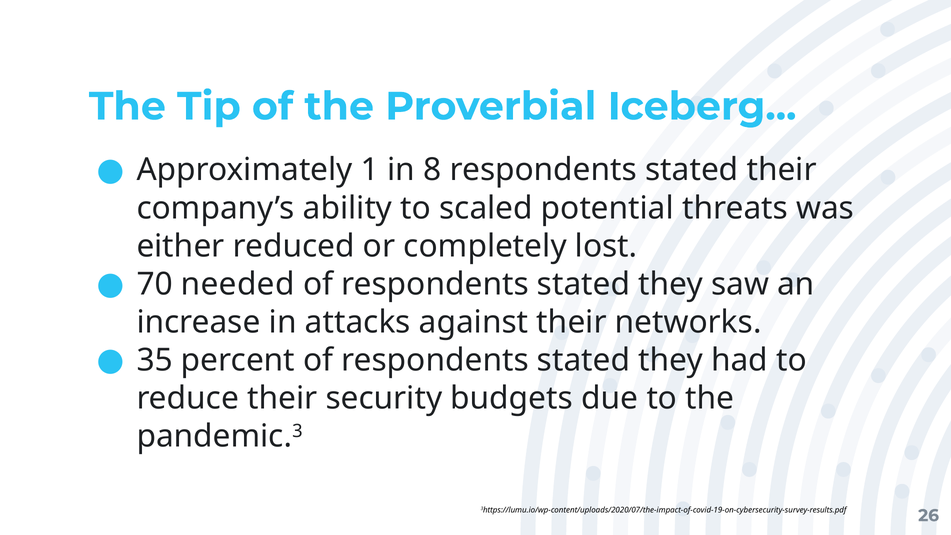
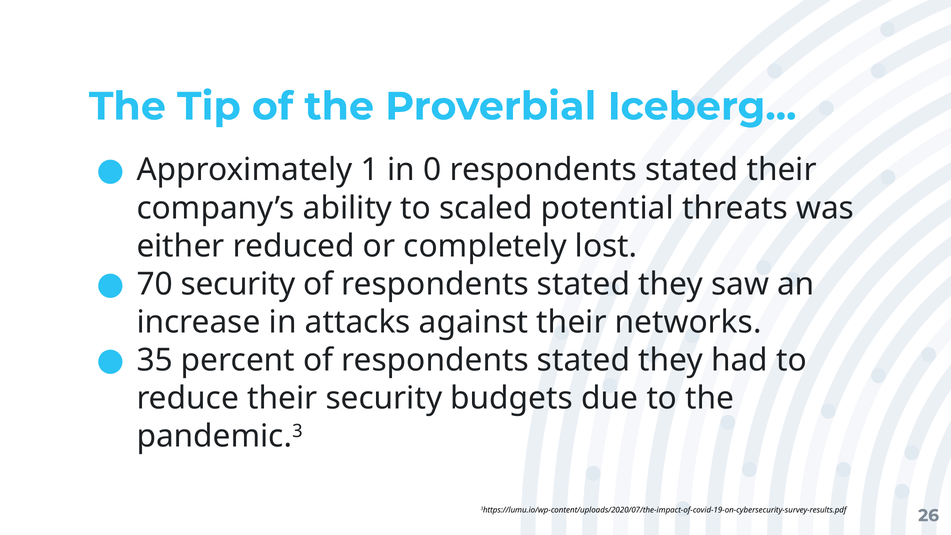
8: 8 -> 0 (432, 170)
70 needed: needed -> security (238, 284)
